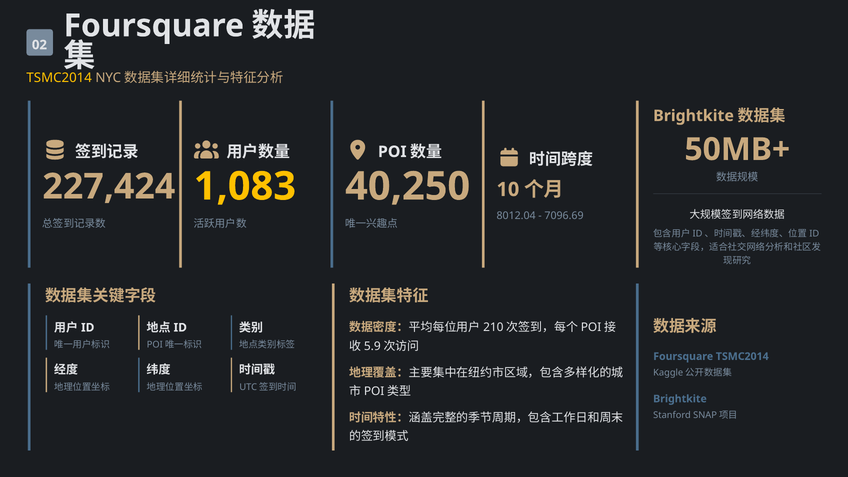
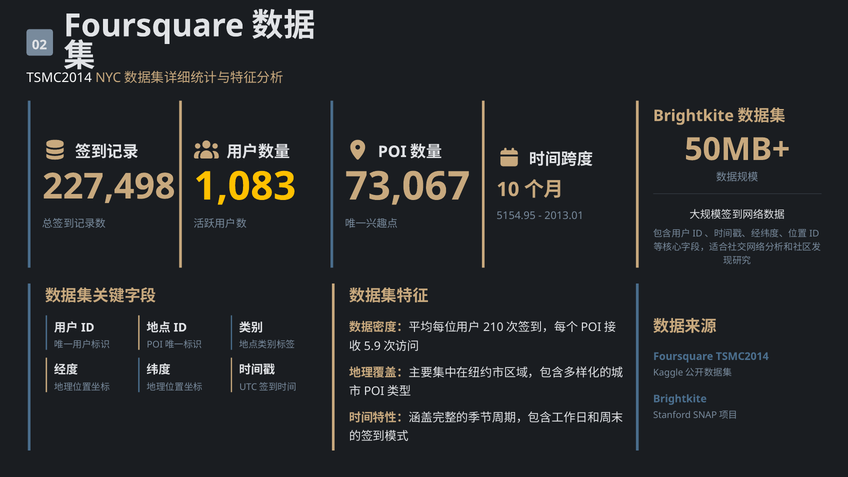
TSMC2014 colour: yellow -> white (59, 78)
40,250: 40,250 -> 73,067 (408, 186)
227,424: 227,424 -> 227,498 (109, 187)
8012.04: 8012.04 -> 5154.95 (516, 216)
7096.69: 7096.69 -> 2013.01 (564, 216)
